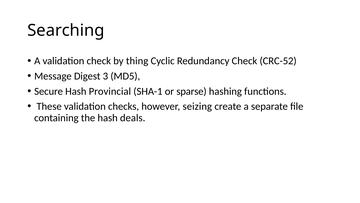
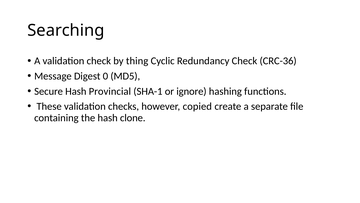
CRC-52: CRC-52 -> CRC-36 (278, 61)
3: 3 -> 0 (105, 76)
sparse: sparse -> ignore (191, 91)
seizing: seizing -> copied (197, 106)
deals: deals -> clone (133, 117)
